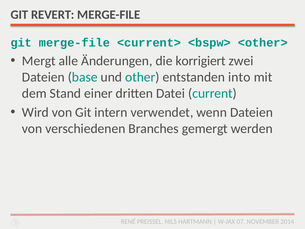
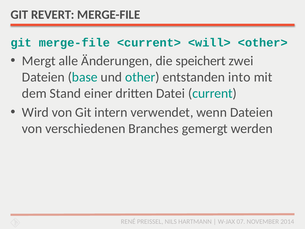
<bspw>: <bspw> -> <will> (209, 43)
korrigiert: korrigiert -> speichert (201, 61)
